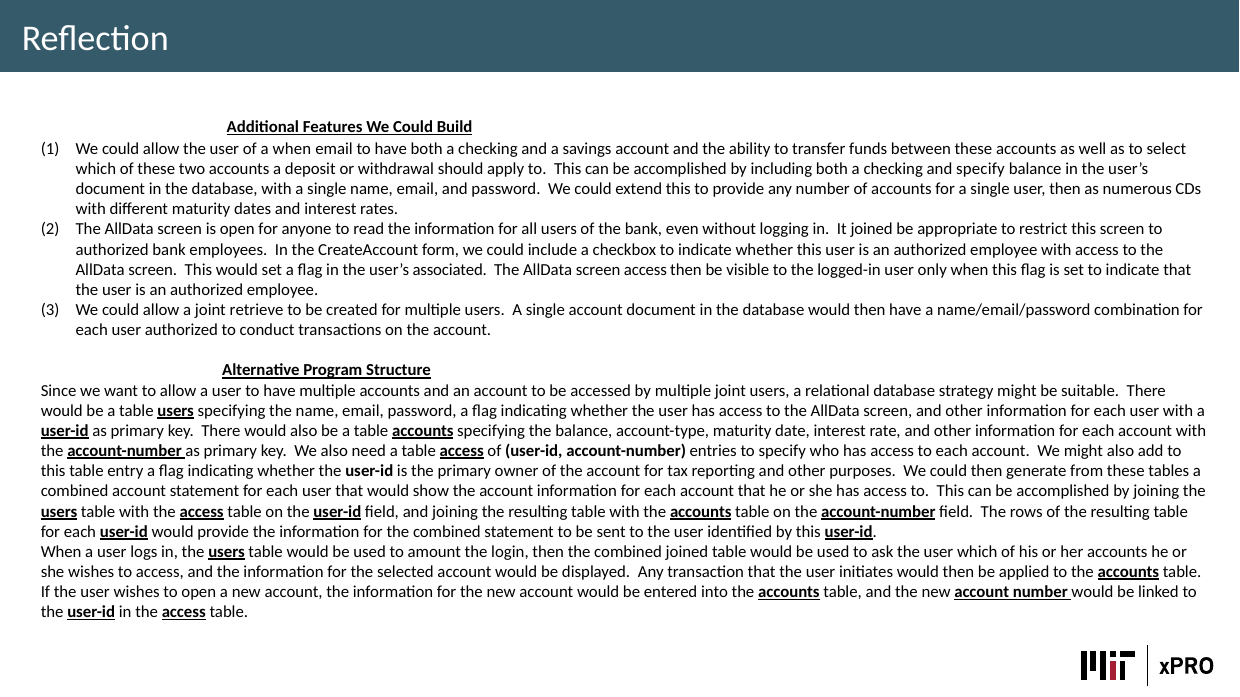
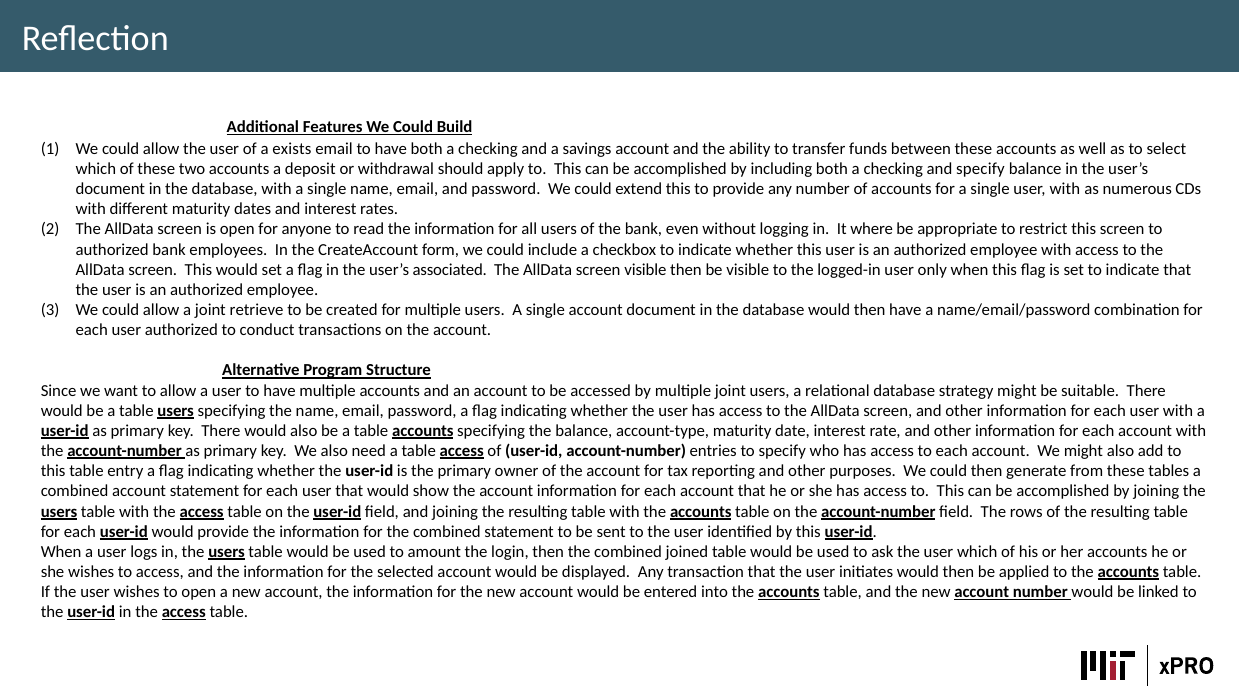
a when: when -> exists (292, 149)
single user then: then -> with (1065, 189)
It joined: joined -> where (872, 229)
screen access: access -> visible (645, 270)
